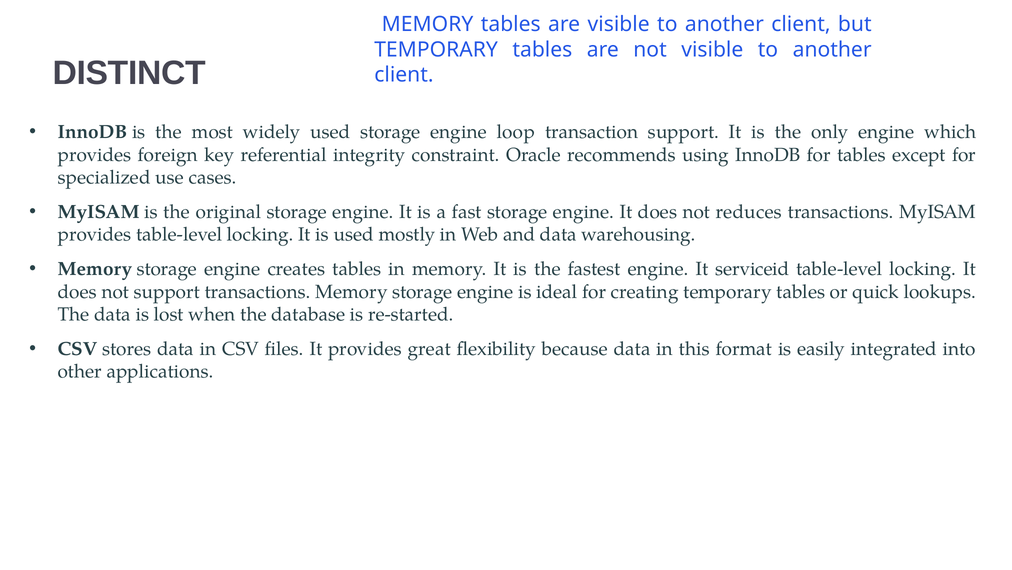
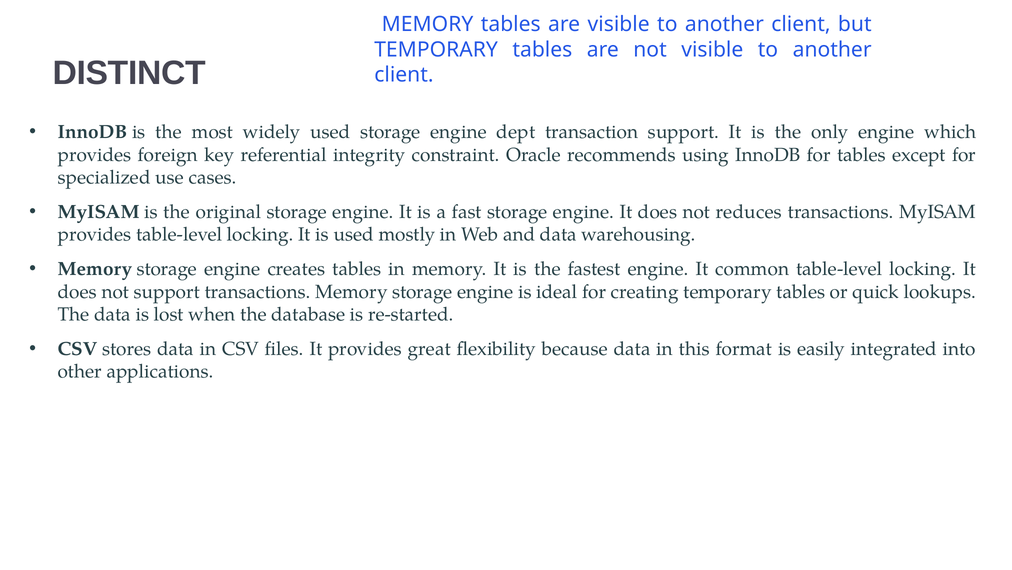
loop: loop -> dept (516, 132)
serviceid: serviceid -> common (752, 269)
